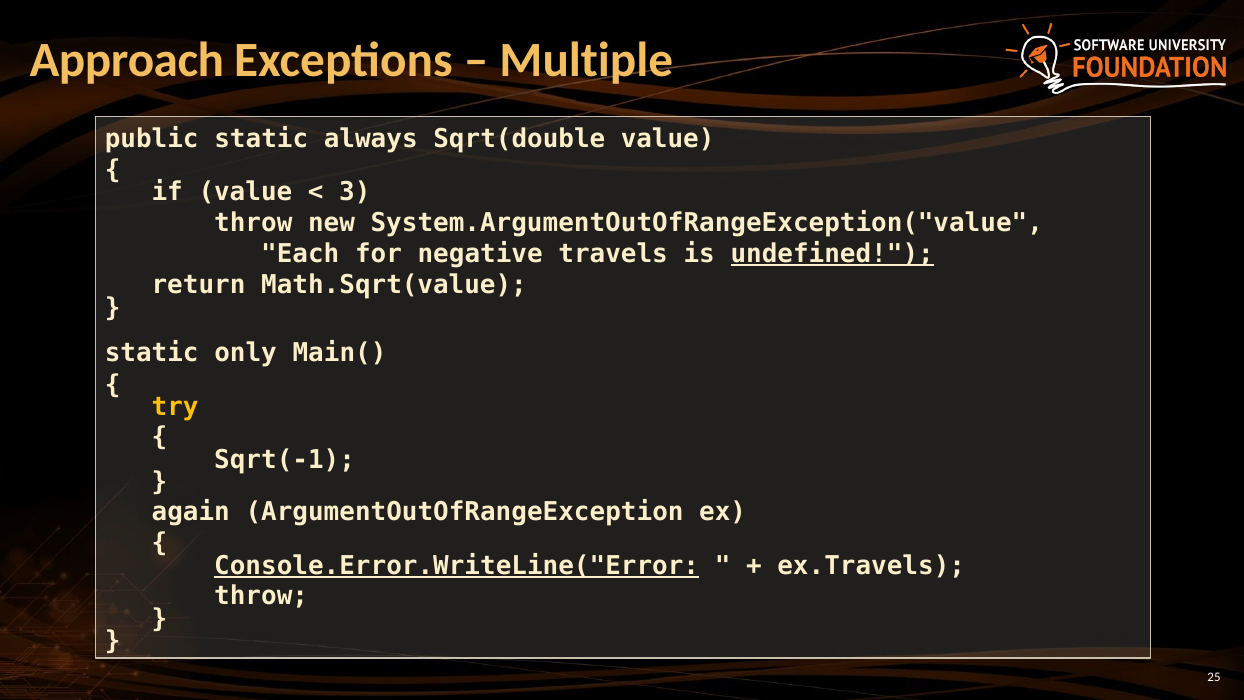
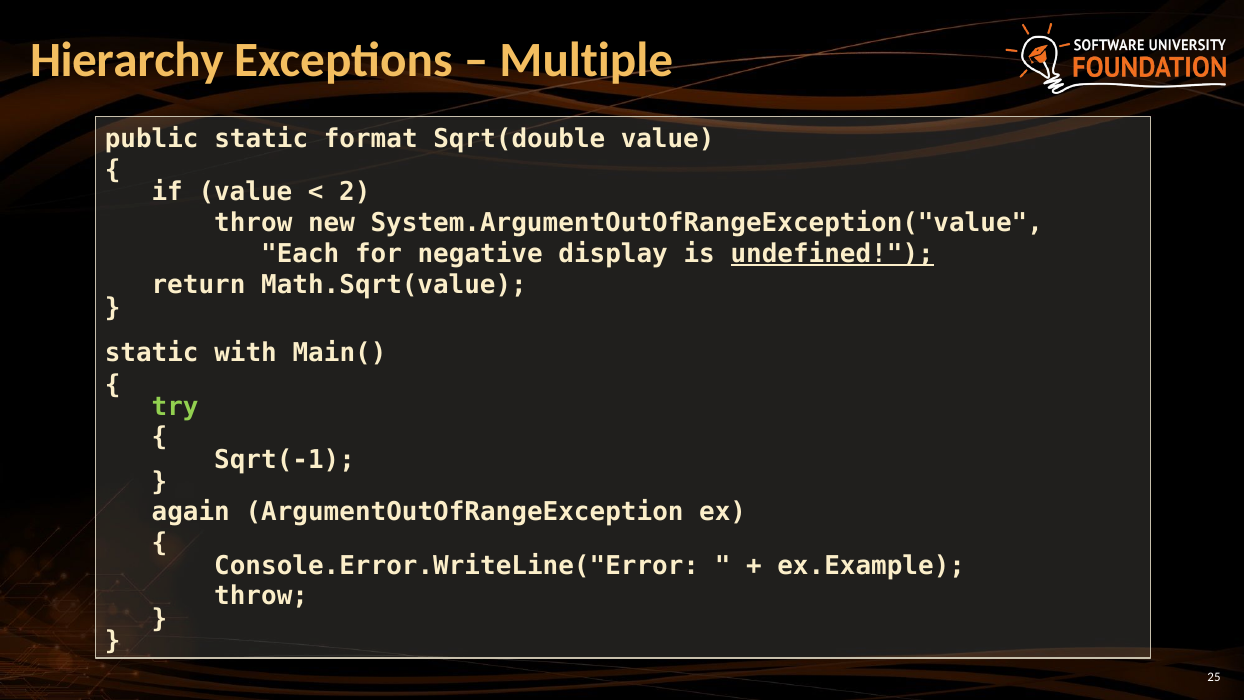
Approach: Approach -> Hierarchy (127, 60)
always: always -> format (371, 139)
3: 3 -> 2 (355, 192)
travels: travels -> display (613, 254)
only: only -> with (246, 353)
try colour: yellow -> light green (175, 407)
Console.Error.WriteLine("Error underline: present -> none (457, 566)
ex.Travels: ex.Travels -> ex.Example (871, 566)
